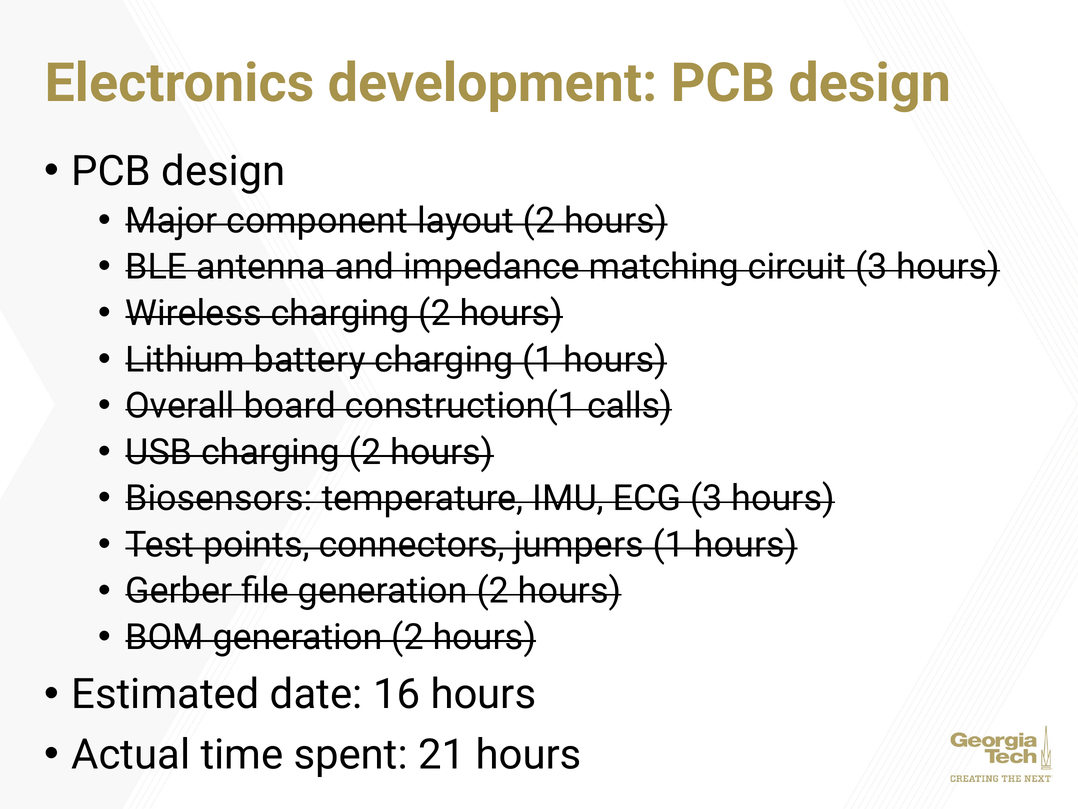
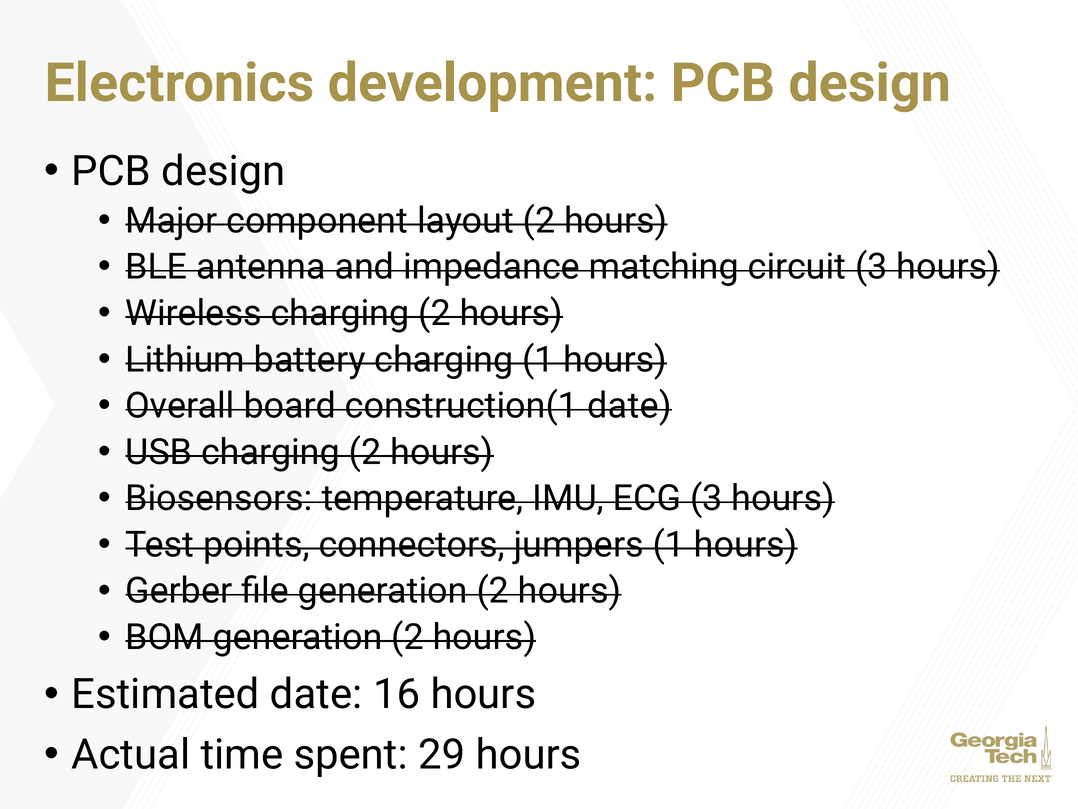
construction(1 calls: calls -> date (629, 406)
21: 21 -> 29 (442, 754)
